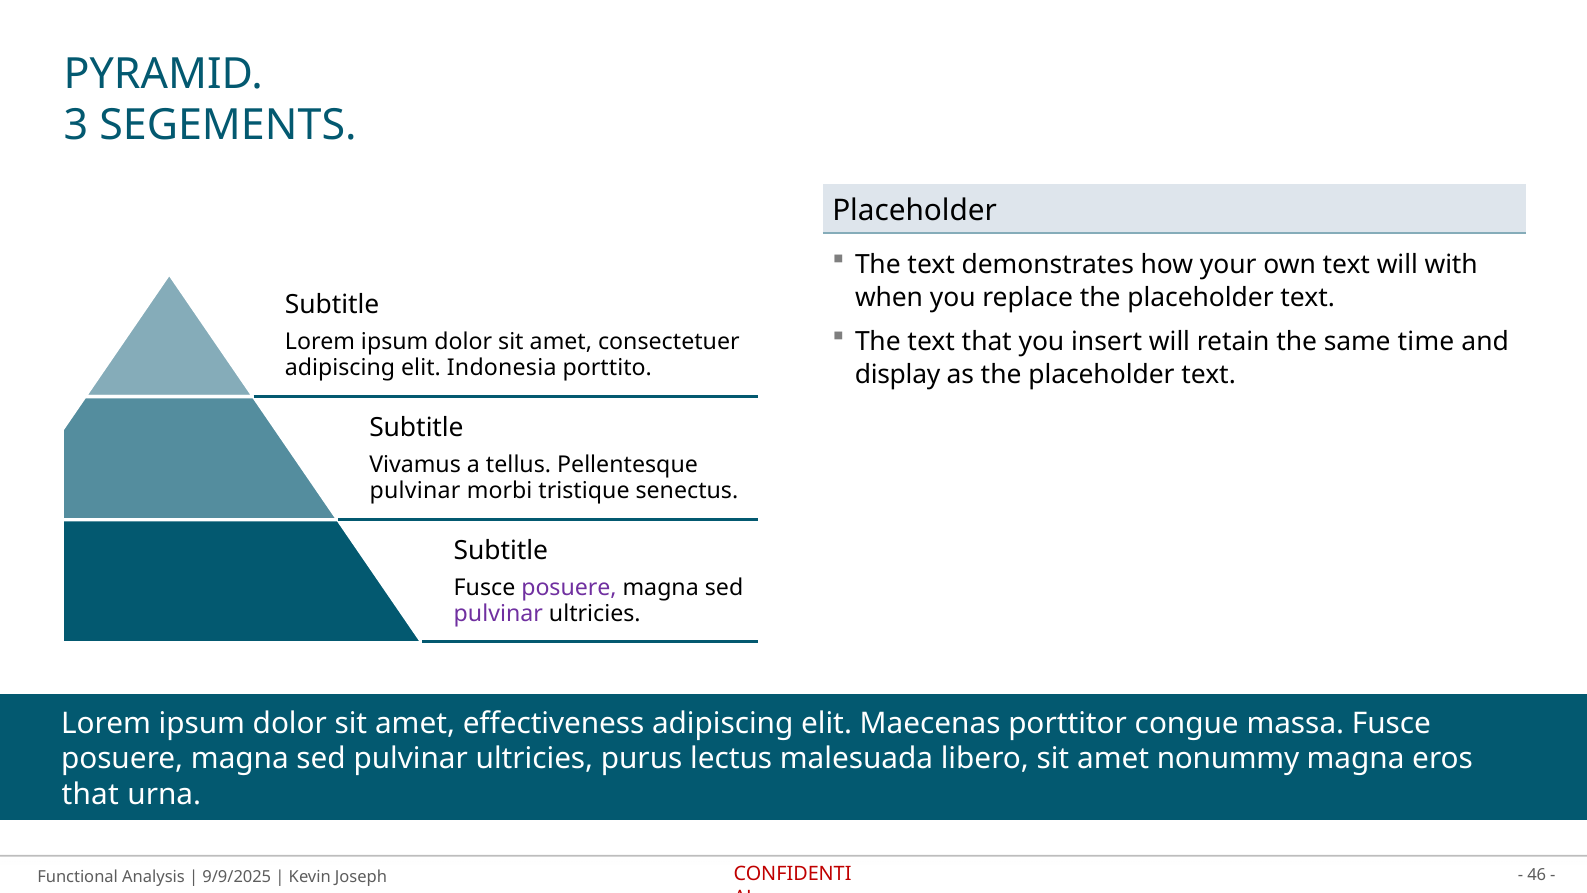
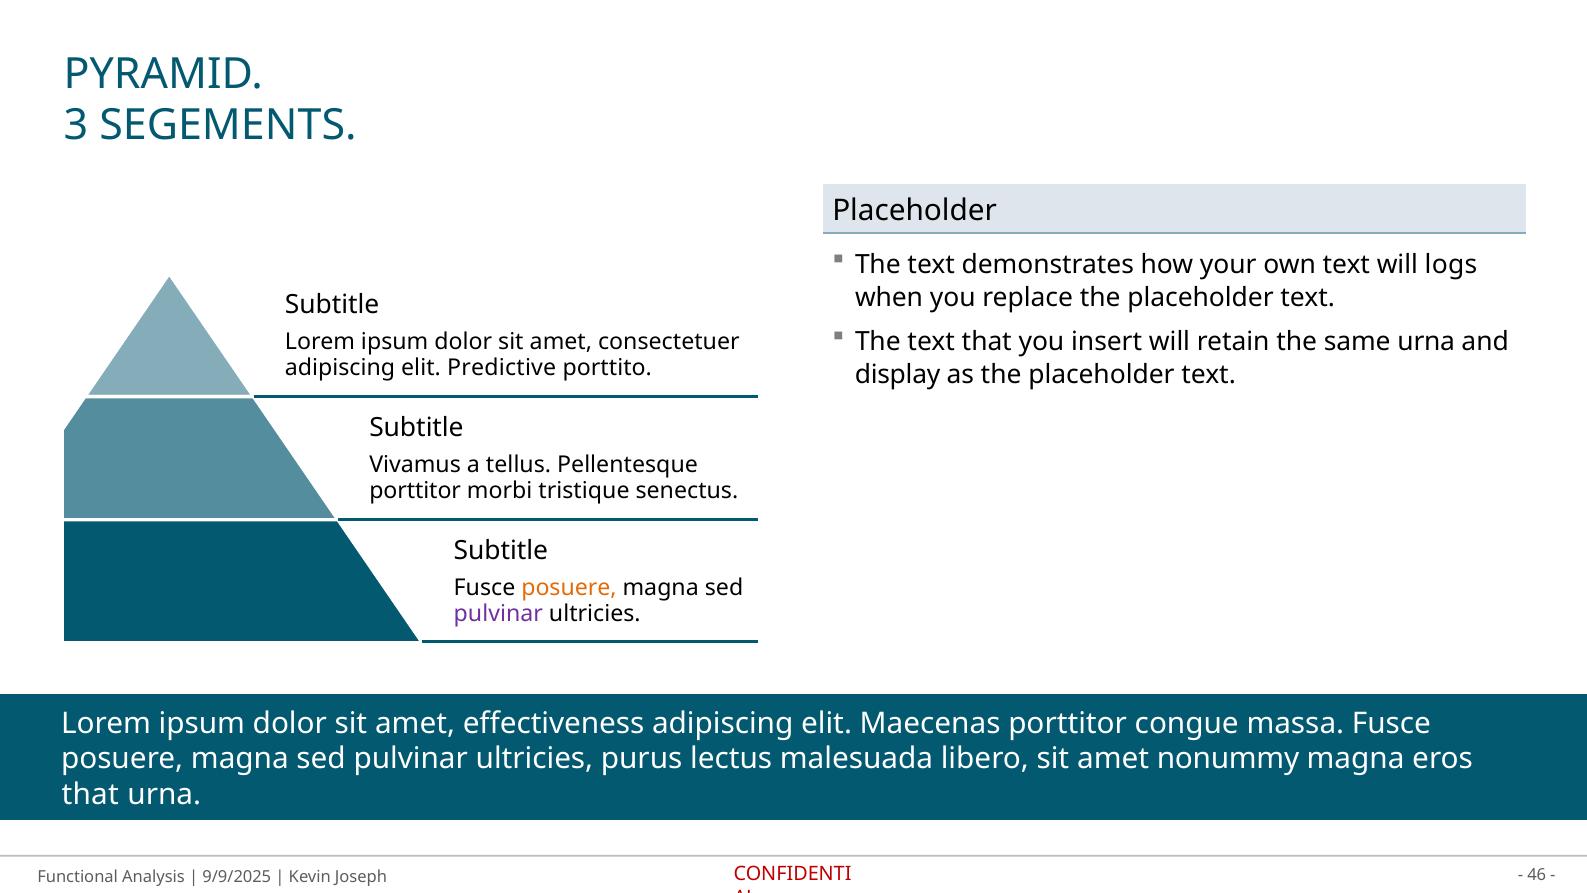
with: with -> logs (1451, 265)
same time: time -> urna (1426, 341)
Indonesia: Indonesia -> Predictive (502, 368)
pulvinar: pulvinar -> porttitor (415, 491)
posuere colour: purple -> orange (569, 588)
